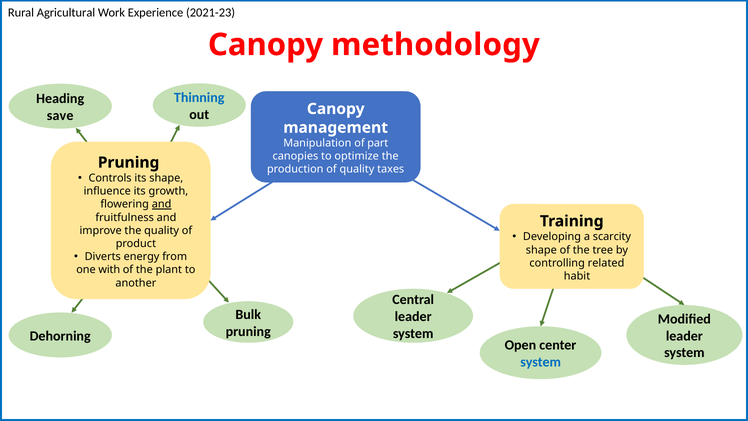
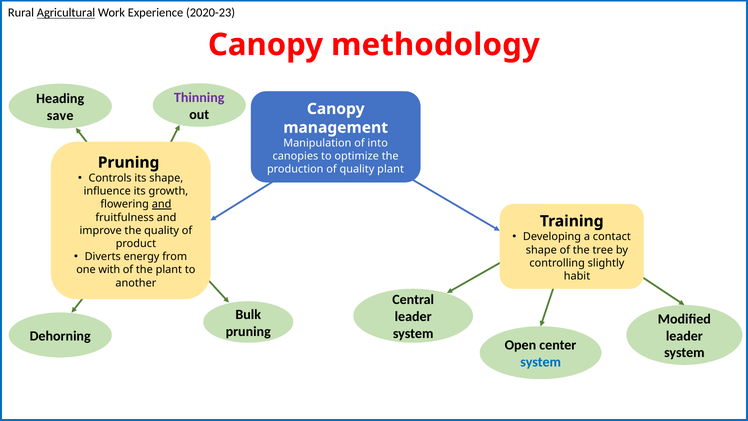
Agricultural underline: none -> present (66, 13)
2021-23: 2021-23 -> 2020-23 (211, 13)
Thinning colour: blue -> purple (199, 98)
part: part -> into (378, 143)
quality taxes: taxes -> plant (391, 169)
scarcity: scarcity -> contact (612, 237)
related: related -> slightly (606, 263)
